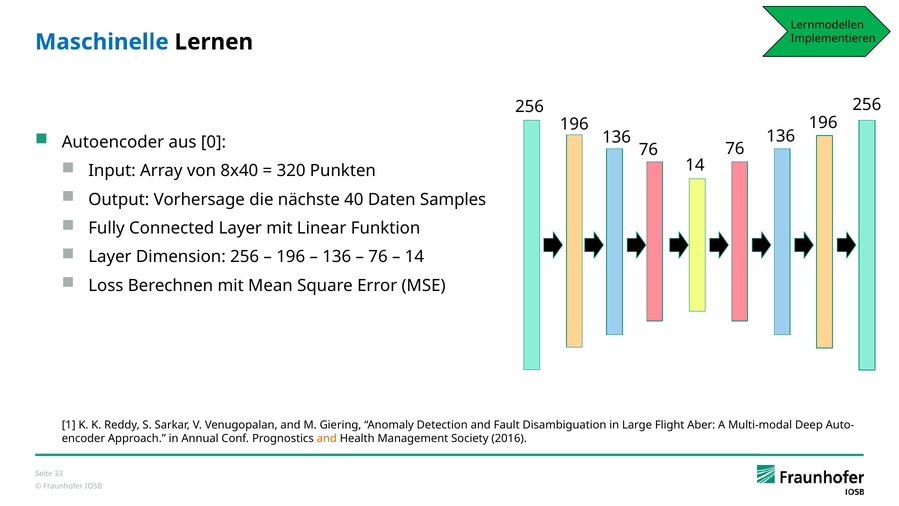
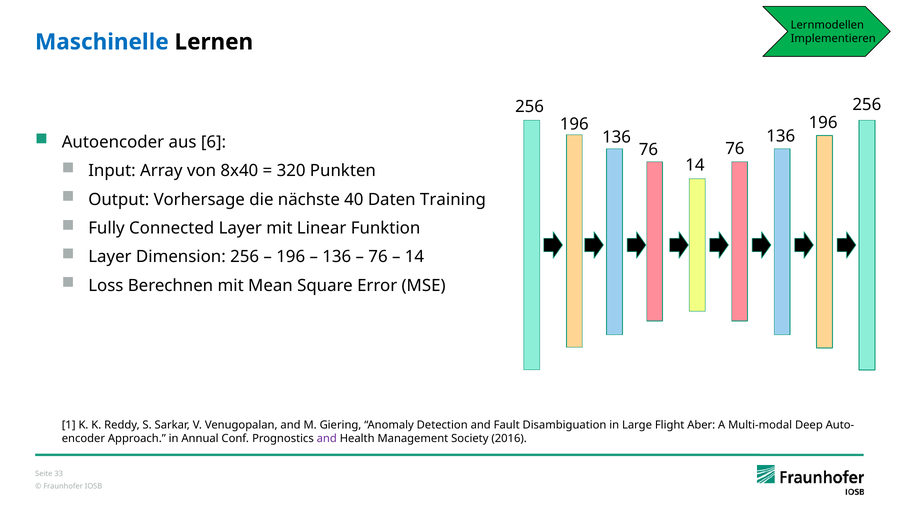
0: 0 -> 6 (213, 142)
Samples: Samples -> Training (453, 199)
and colour: orange -> purple (327, 439)
